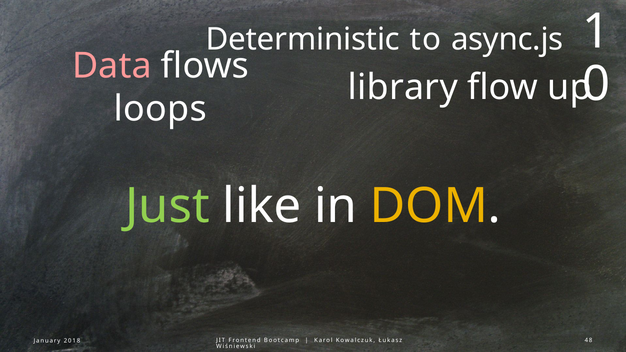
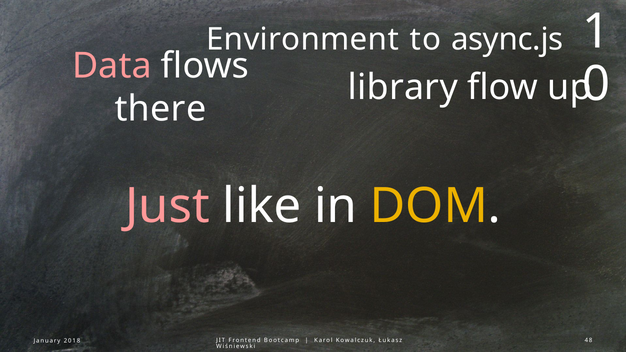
Deterministic: Deterministic -> Environment (303, 39)
loops: loops -> there (160, 109)
Just colour: light green -> pink (167, 206)
